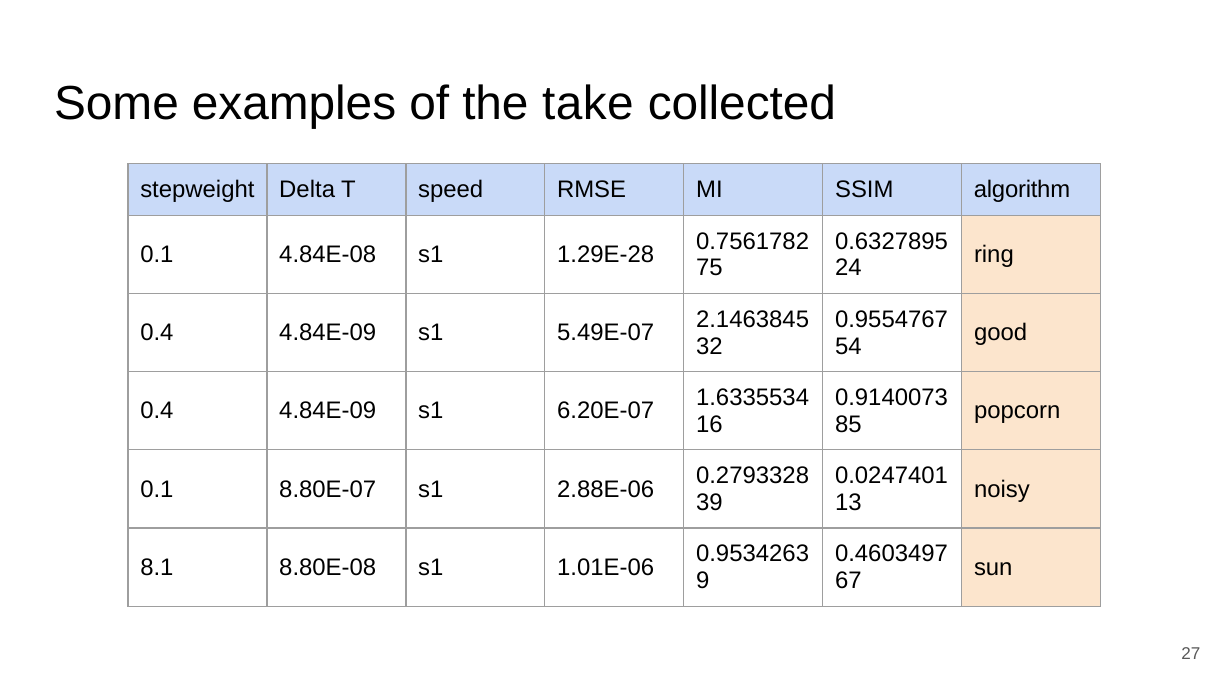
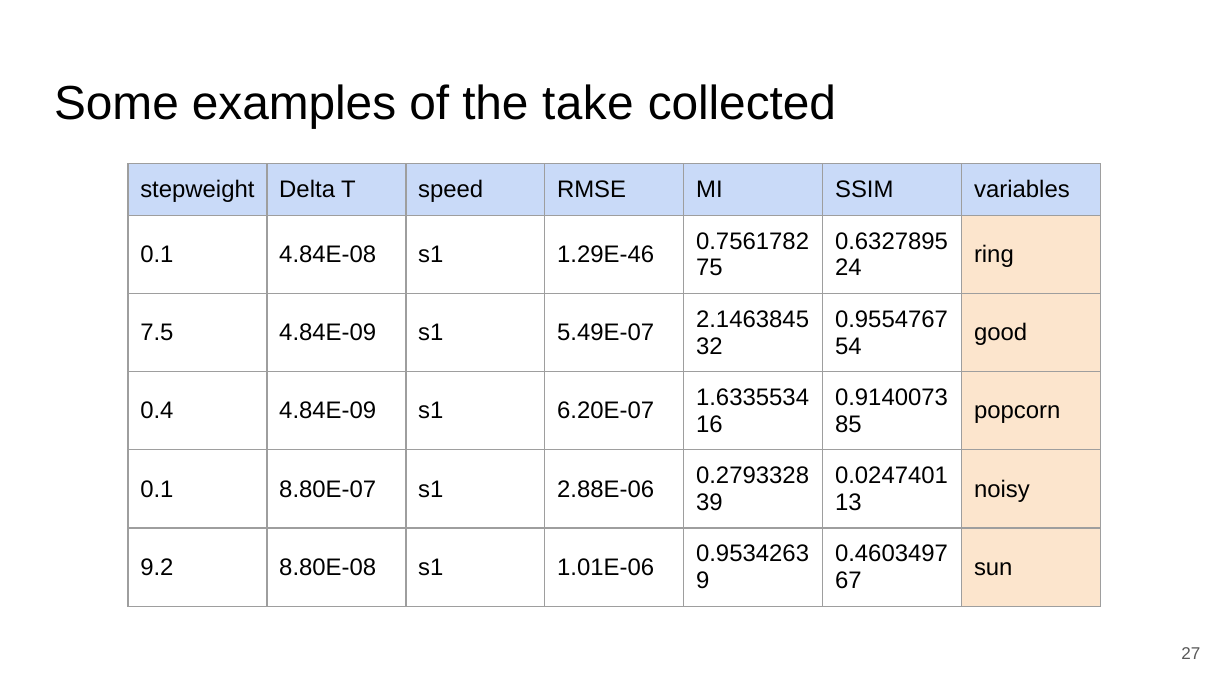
algorithm: algorithm -> variables (1022, 190)
1.29E-28: 1.29E-28 -> 1.29E-46 (606, 255)
0.4: 0.4 -> 7.5 (157, 333)
8.1: 8.1 -> 9.2 (157, 568)
